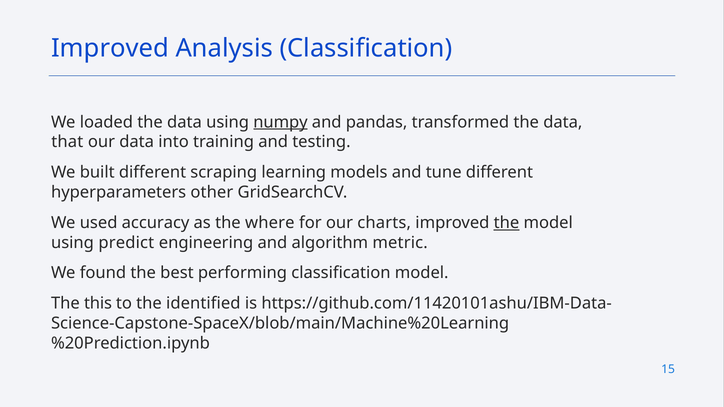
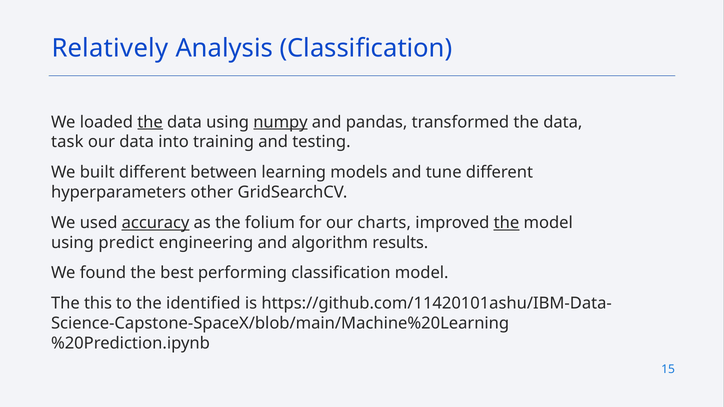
Improved: Improved -> Relatively (110, 48)
the underline: none -> present (150, 122)
that: that -> task (67, 142)
scraping: scraping -> between (224, 172)
accuracy underline: none -> present (156, 223)
where: where -> folium (270, 223)
metric: metric -> results (400, 243)
